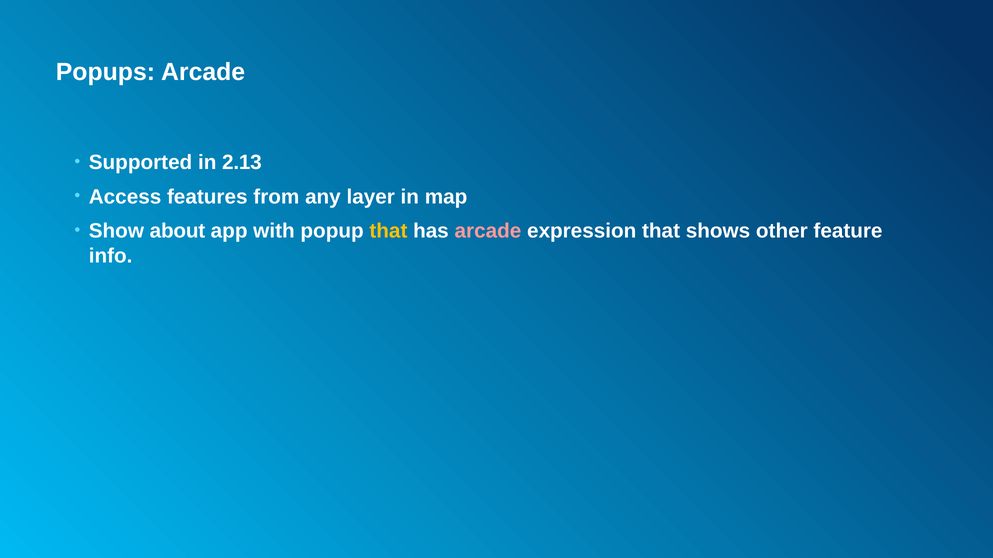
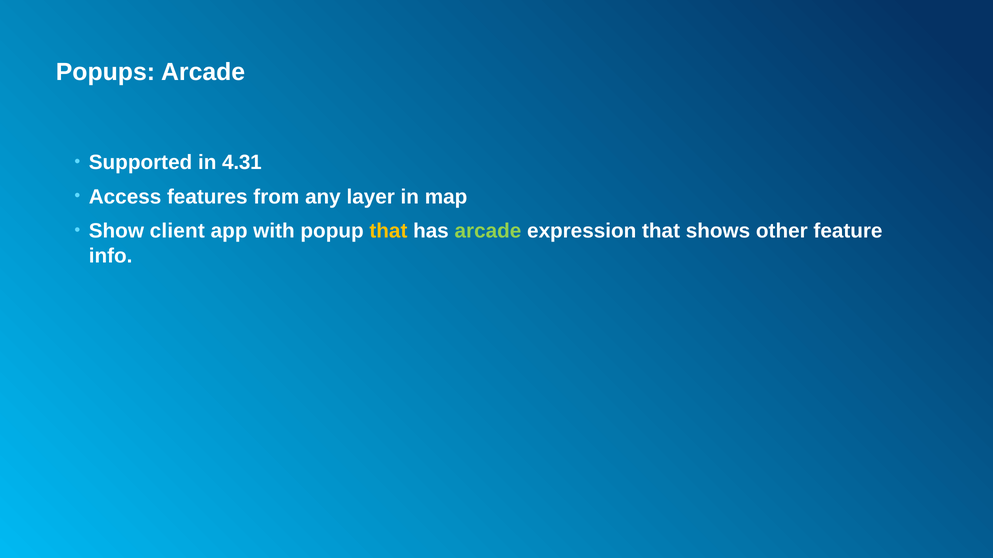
2.13: 2.13 -> 4.31 (242, 163)
about: about -> client (177, 231)
arcade colour: pink -> light green (488, 231)
